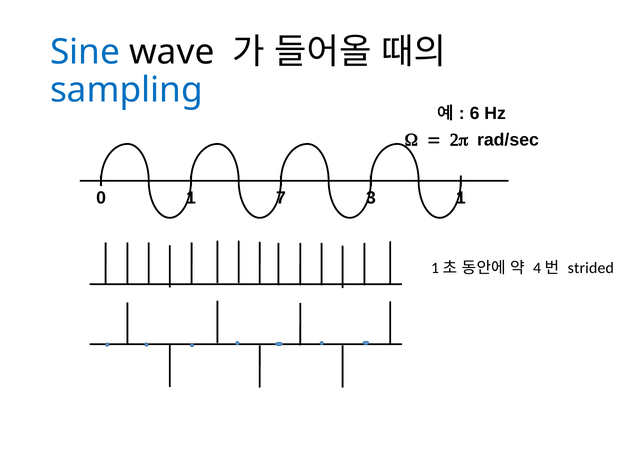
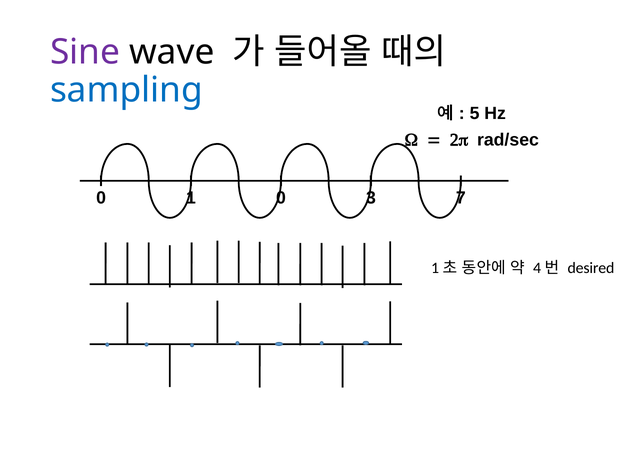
Sine colour: blue -> purple (85, 52)
6: 6 -> 5 (475, 113)
1 7: 7 -> 0 (281, 198)
3 1: 1 -> 7 (461, 198)
strided: strided -> desired (591, 268)
